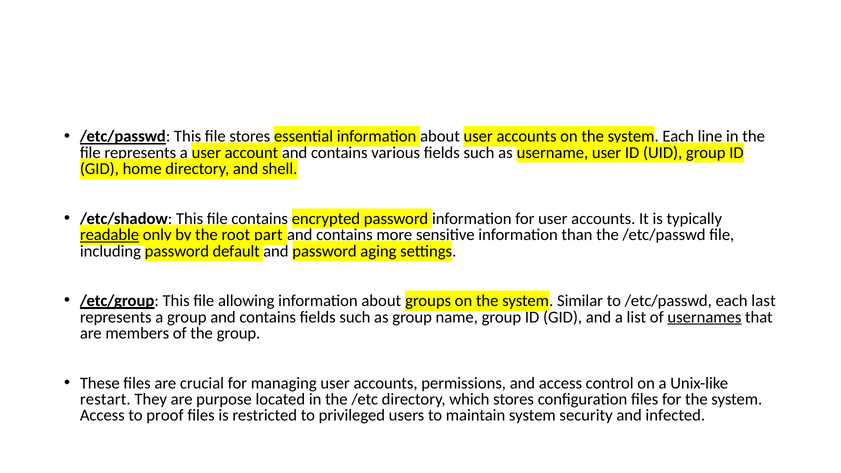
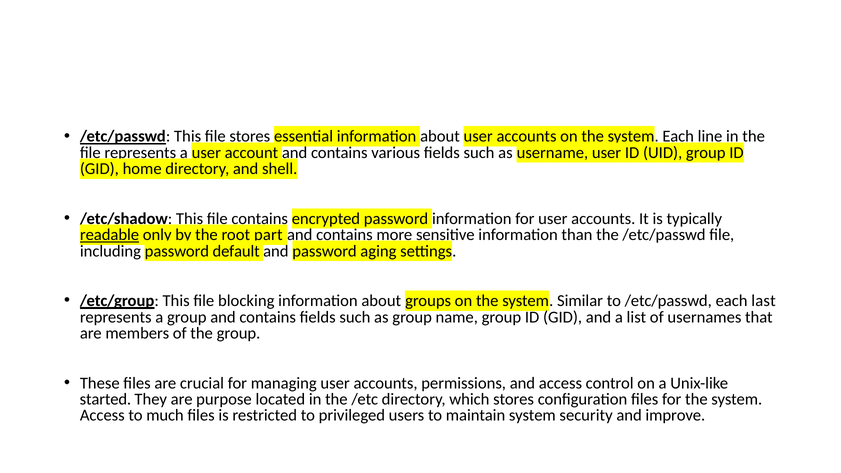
allowing: allowing -> blocking (246, 301)
usernames underline: present -> none (704, 317)
restart: restart -> started (105, 399)
proof: proof -> much (165, 415)
infected: infected -> improve (675, 415)
